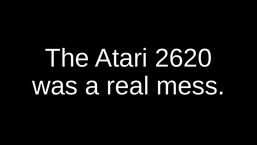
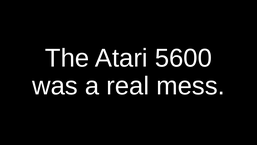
2620: 2620 -> 5600 (183, 58)
